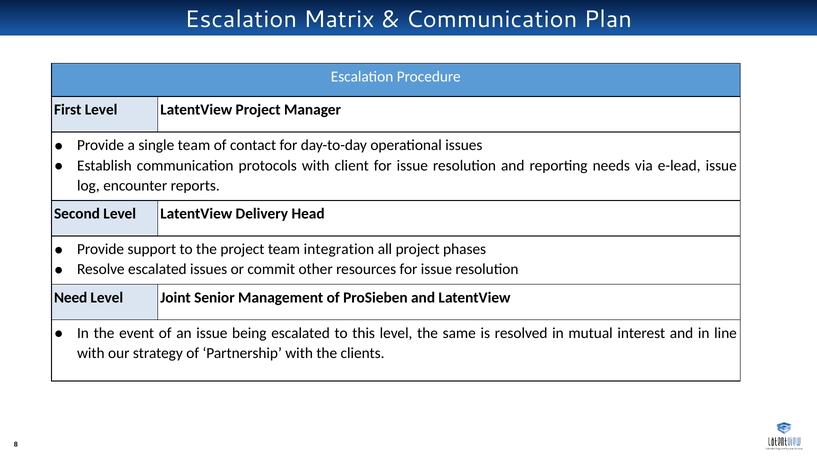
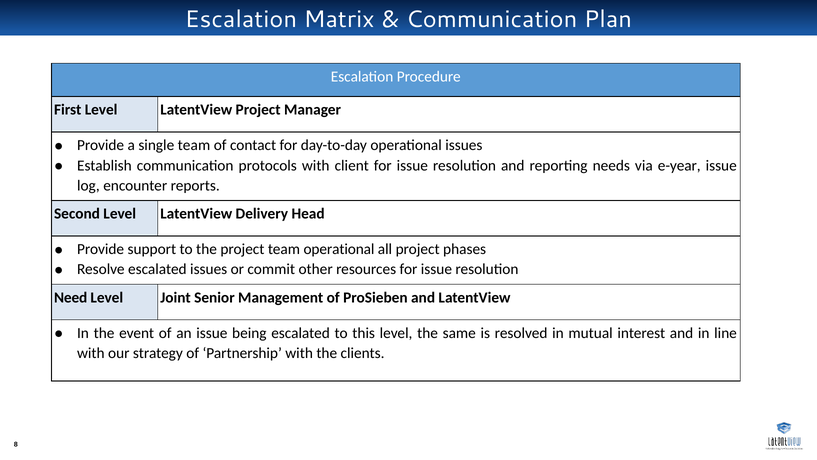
e-lead: e-lead -> e-year (679, 165)
team integration: integration -> operational (339, 249)
